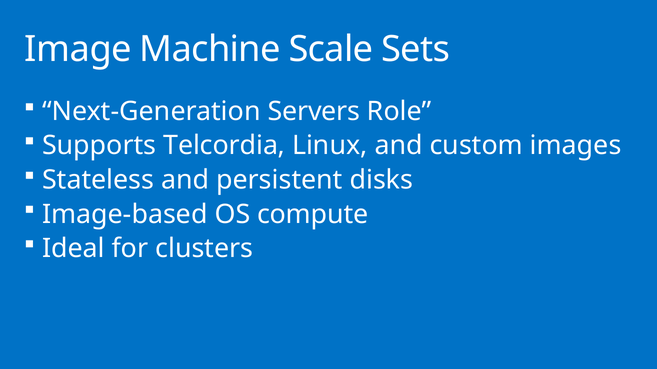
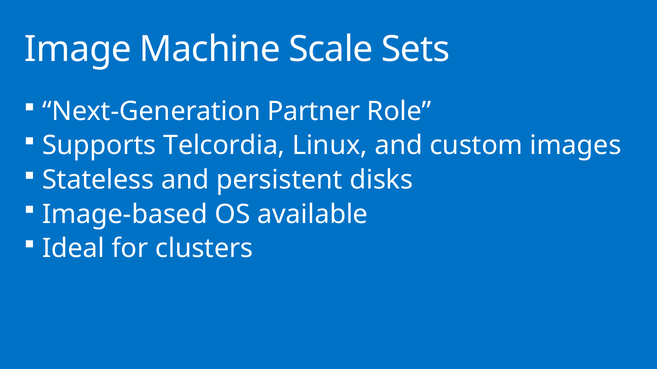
Servers: Servers -> Partner (314, 111)
compute: compute -> available (313, 215)
